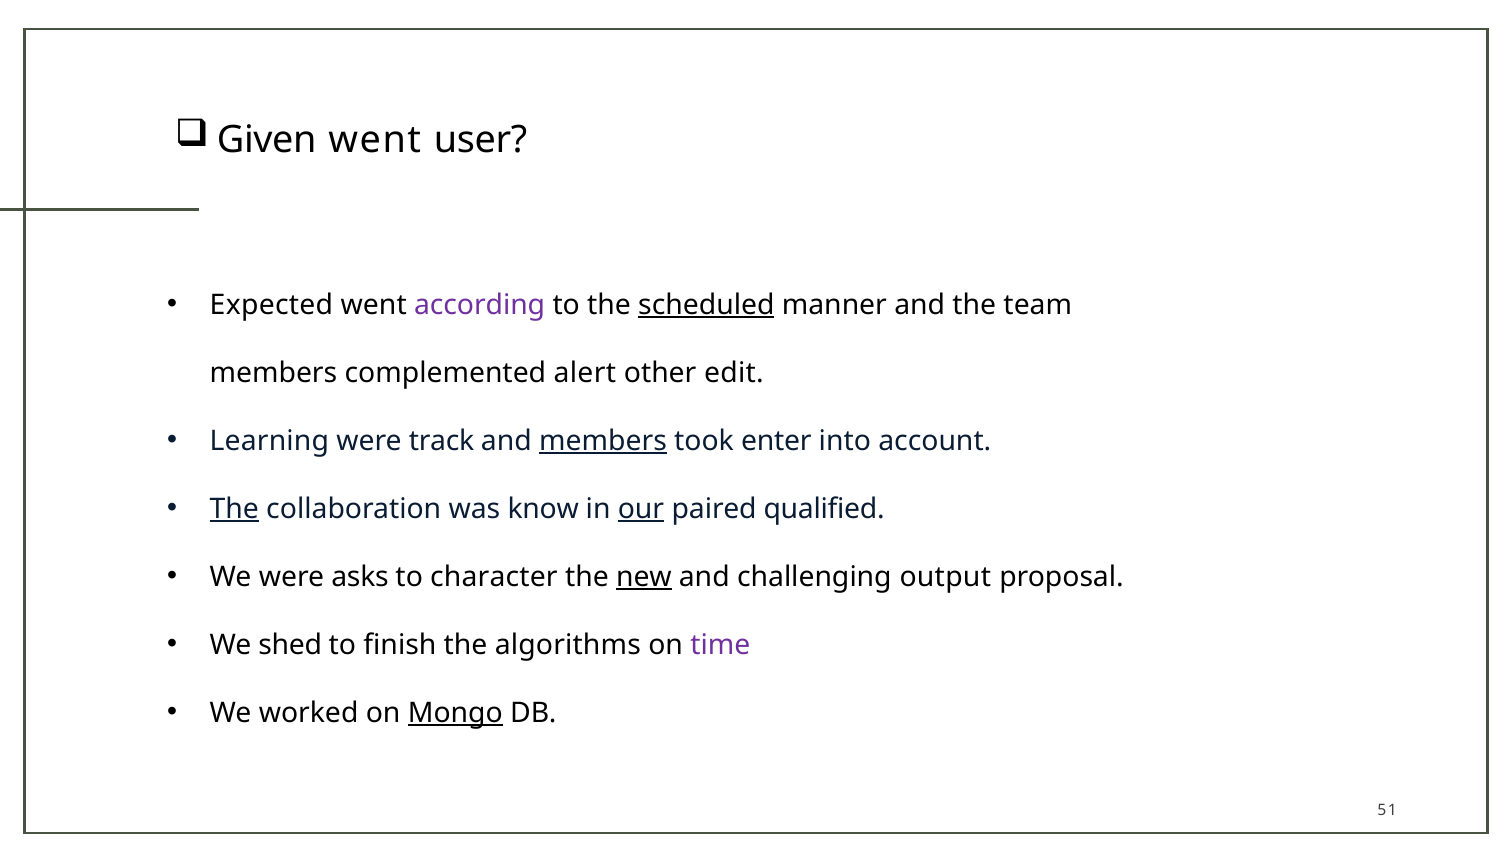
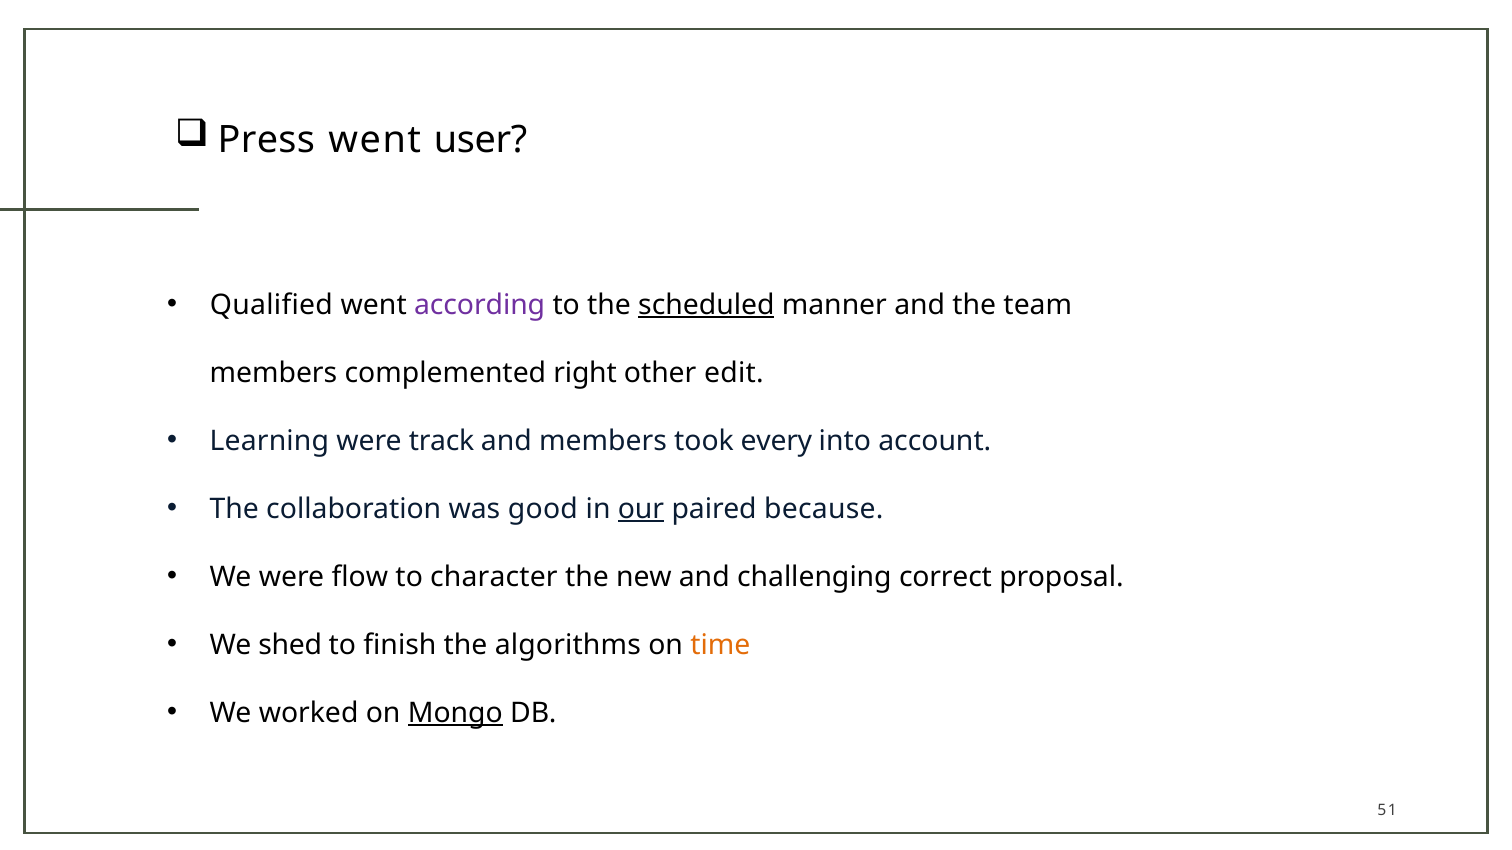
Given: Given -> Press (266, 140)
Expected: Expected -> Qualified (271, 305)
alert: alert -> right (585, 373)
members underline: present -> none (603, 441)
enter: enter -> every (776, 441)
The underline: present -> none (234, 509)
know: know -> good (543, 509)
qualified: qualified -> because (824, 509)
asks: asks -> flow (360, 577)
new underline: present -> none (644, 577)
output: output -> correct (945, 577)
time colour: purple -> orange (720, 645)
